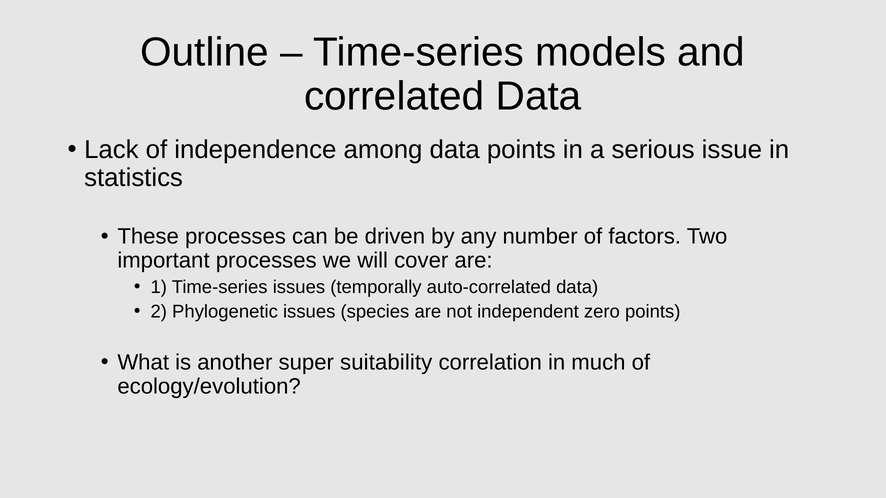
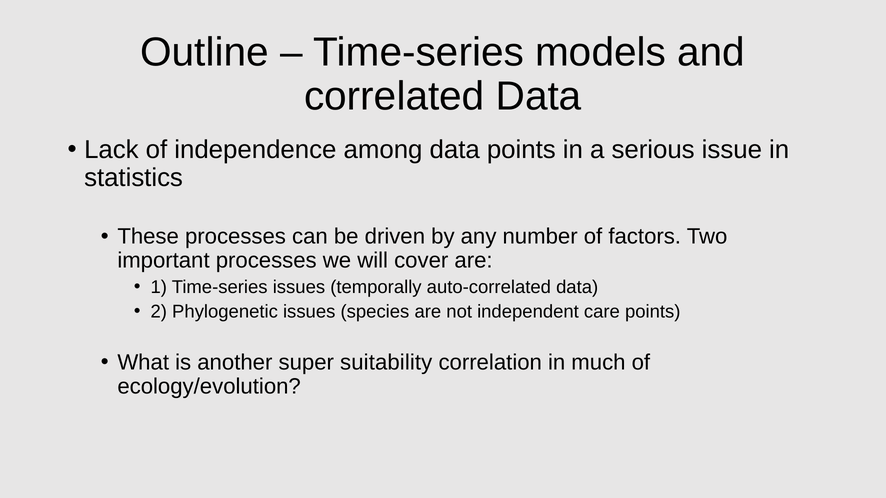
zero: zero -> care (602, 312)
